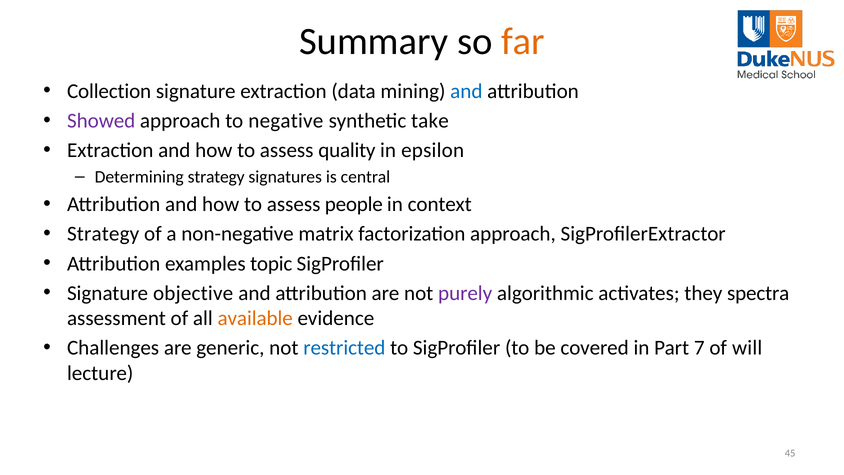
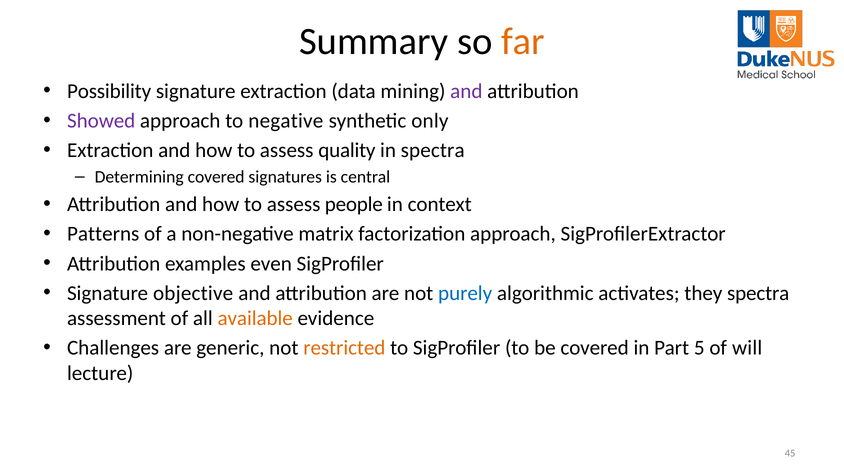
Collection: Collection -> Possibility (109, 91)
and colour: blue -> purple (466, 91)
take: take -> only (430, 121)
in epsilon: epsilon -> spectra (433, 150)
Determining strategy: strategy -> covered (216, 177)
Strategy: Strategy -> Patterns (103, 234)
topic: topic -> even (271, 263)
purely colour: purple -> blue (465, 293)
restricted colour: blue -> orange (344, 348)
7: 7 -> 5 (699, 348)
